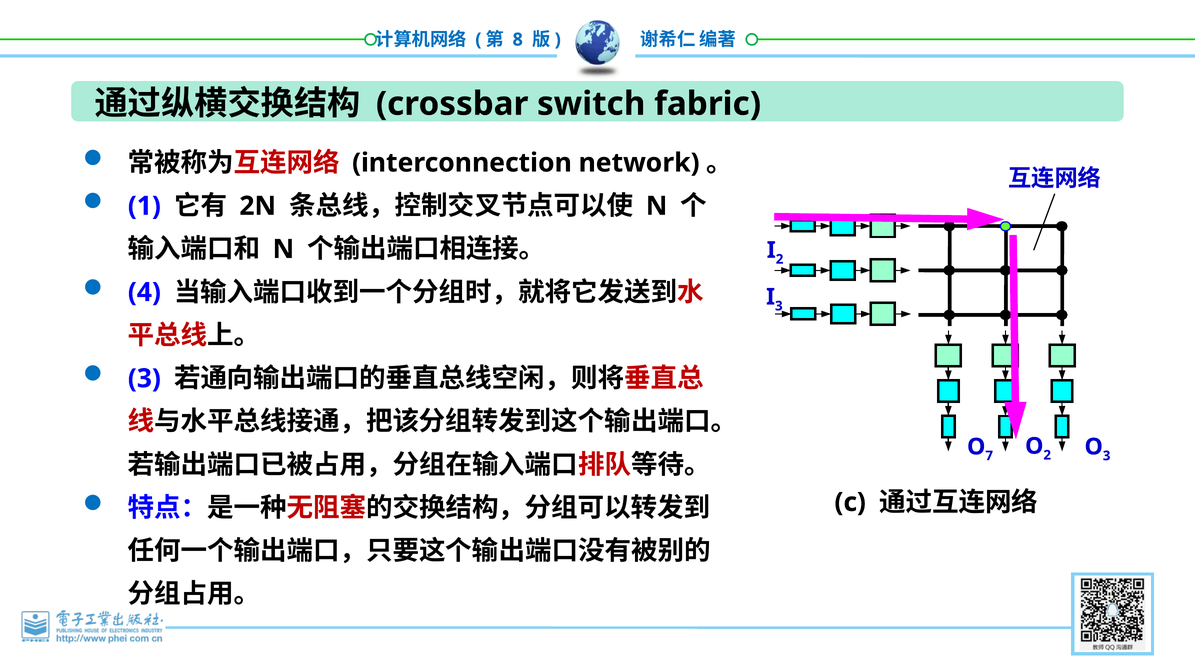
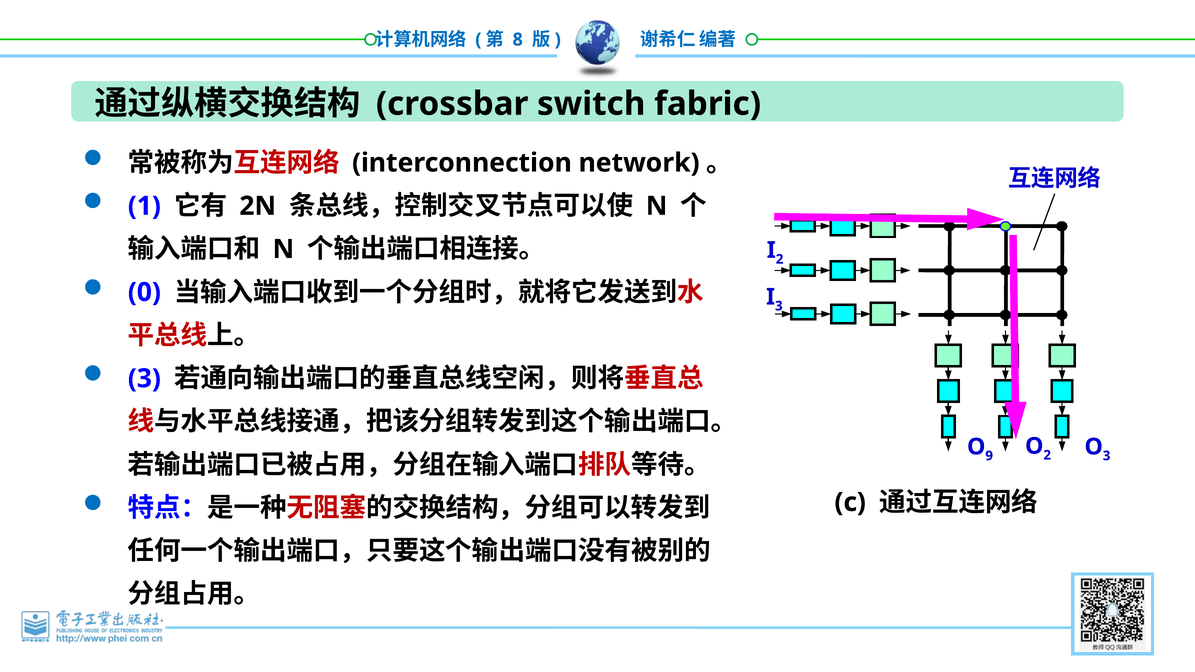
4: 4 -> 0 (144, 292)
7: 7 -> 9 (989, 456)
